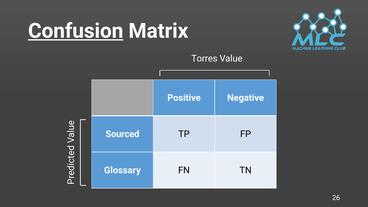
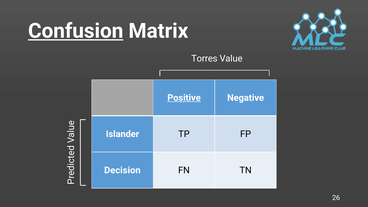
Positive underline: none -> present (184, 98)
Sourced: Sourced -> Islander (122, 134)
Glossary: Glossary -> Decision (122, 170)
